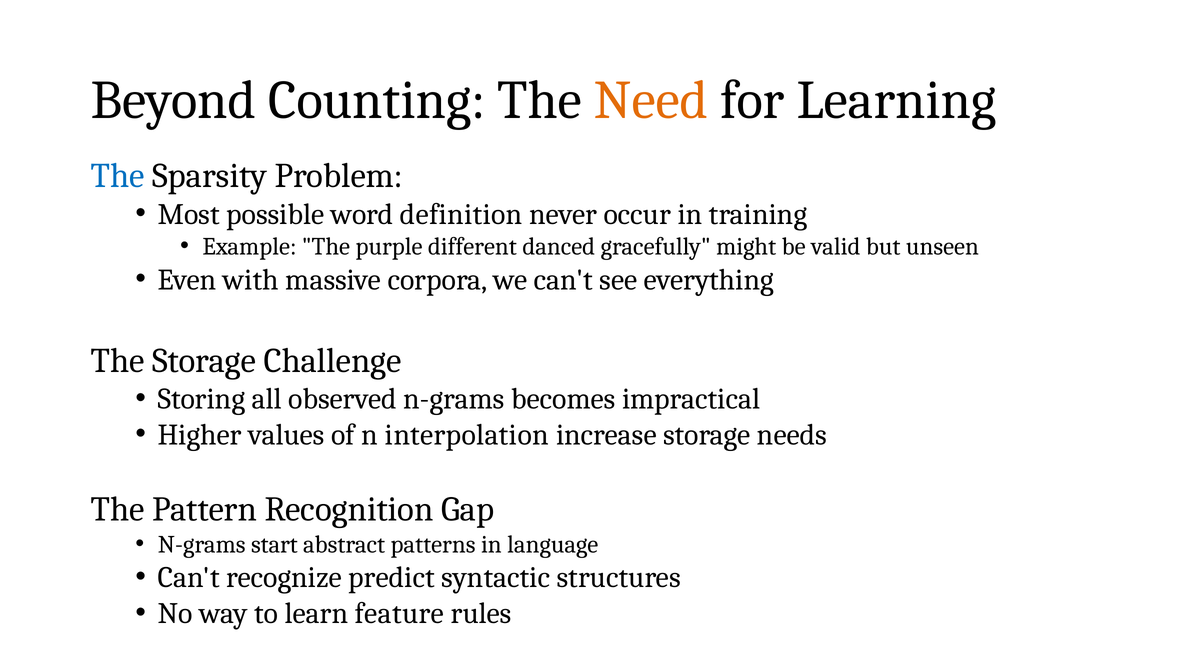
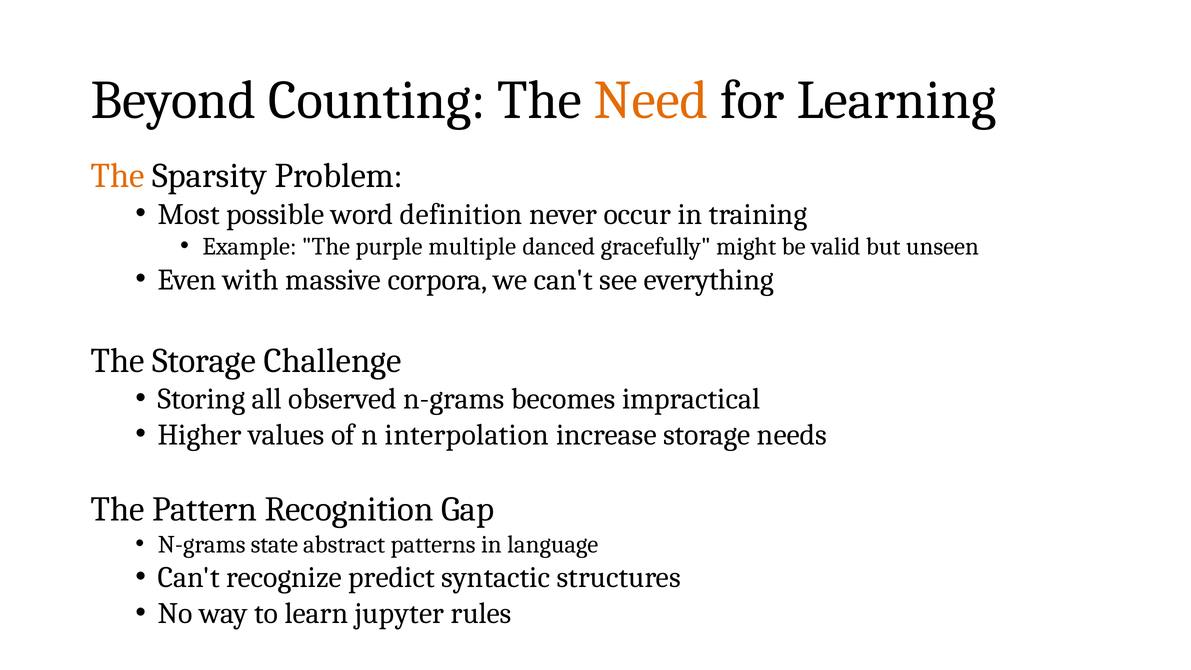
The colour: blue -> orange (118, 176)
different: different -> multiple (472, 247)
start: start -> state (274, 544)
feature: feature -> jupyter (399, 613)
